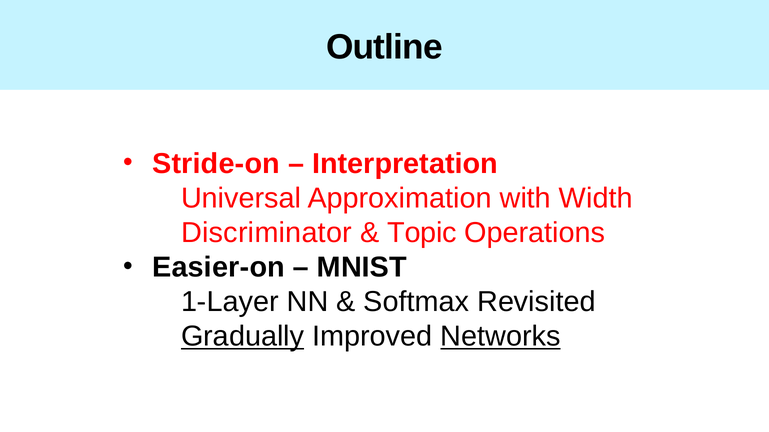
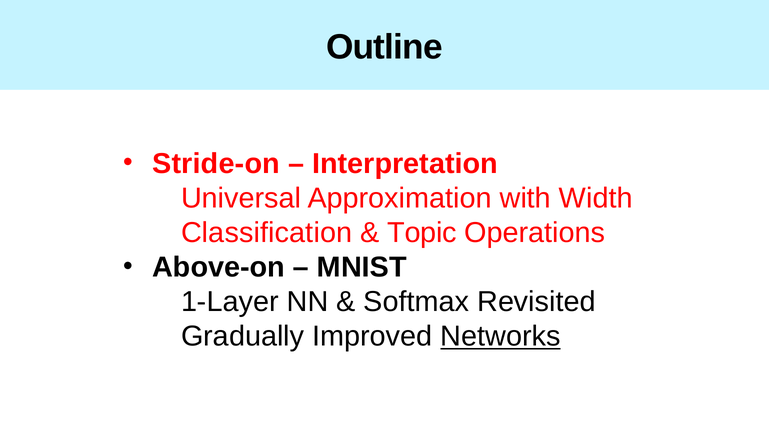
Discriminator: Discriminator -> Classification (267, 233)
Easier-on: Easier-on -> Above-on (219, 268)
Gradually underline: present -> none (243, 337)
